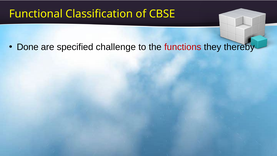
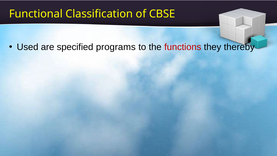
Done: Done -> Used (28, 47)
challenge: challenge -> programs (116, 47)
